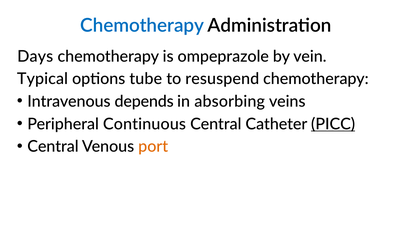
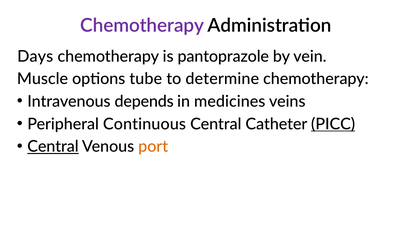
Chemotherapy colour: blue -> purple (142, 26)
ompeprazole: ompeprazole -> pantoprazole (223, 56)
Typical: Typical -> Muscle (43, 79)
resuspend: resuspend -> determine (222, 79)
absorbing: absorbing -> medicines (230, 101)
Central underline: none -> present (53, 146)
